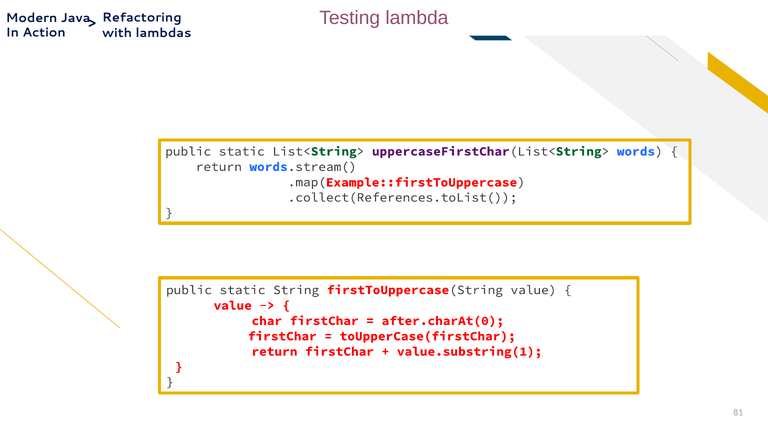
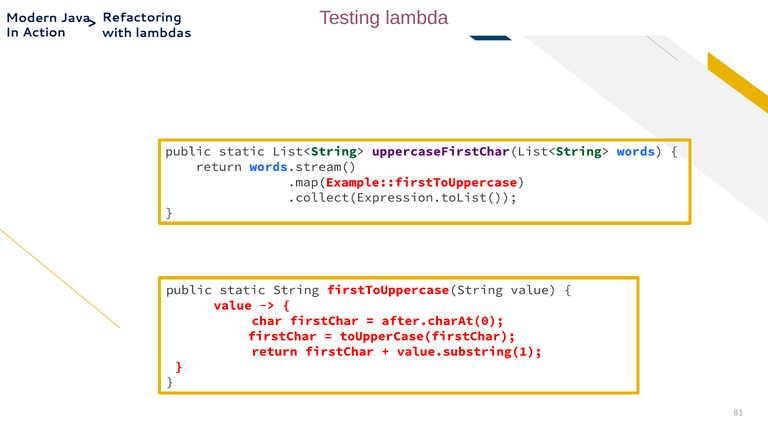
.collect(References.toList(: .collect(References.toList( -> .collect(Expression.toList( (403, 197)
